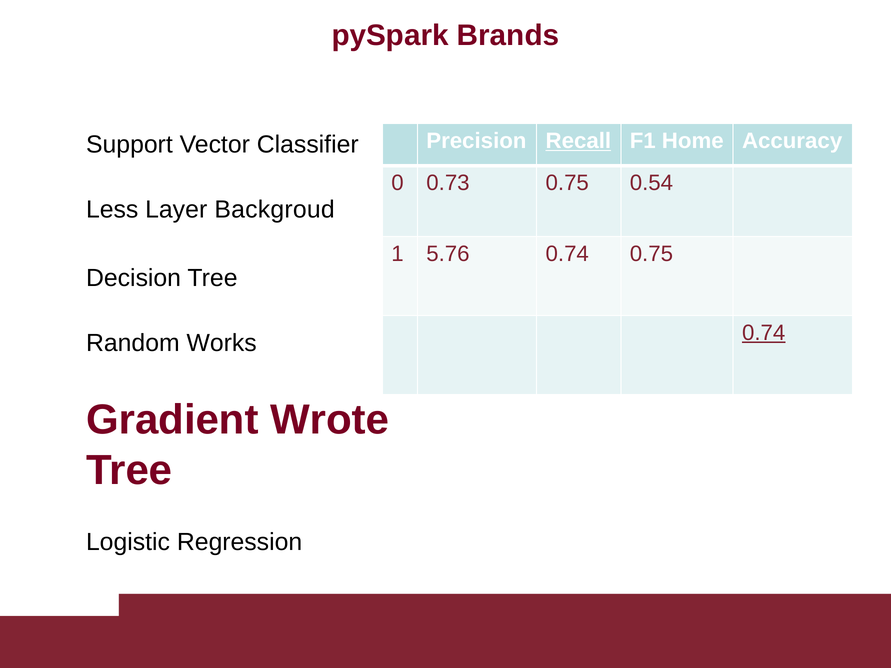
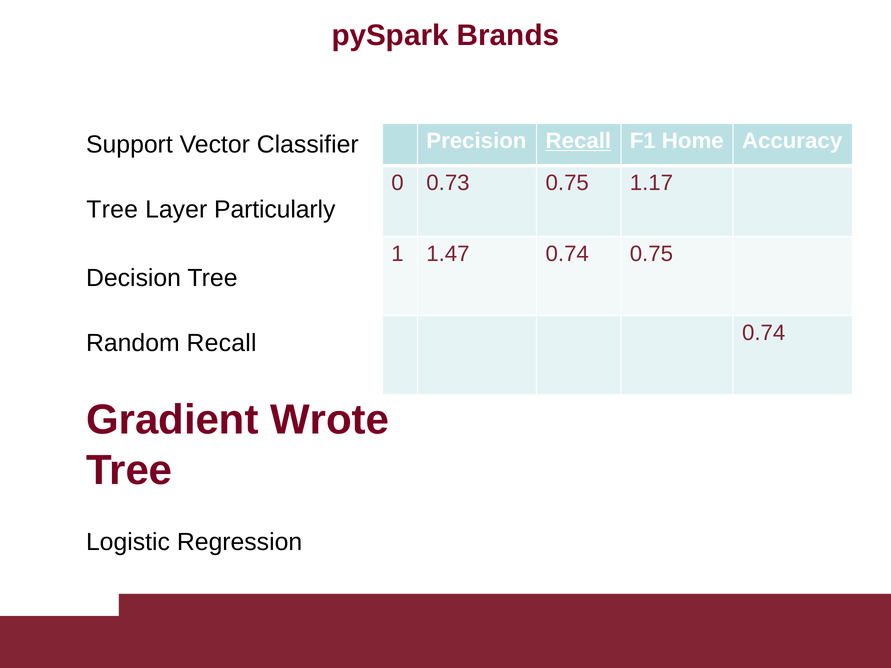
0.54: 0.54 -> 1.17 (651, 183)
Less: Less -> Tree (112, 210)
Backgroud: Backgroud -> Particularly (275, 210)
5.76: 5.76 -> 1.47 (448, 254)
0.74 underline: present -> none (764, 333)
Random Works: Works -> Recall (222, 343)
